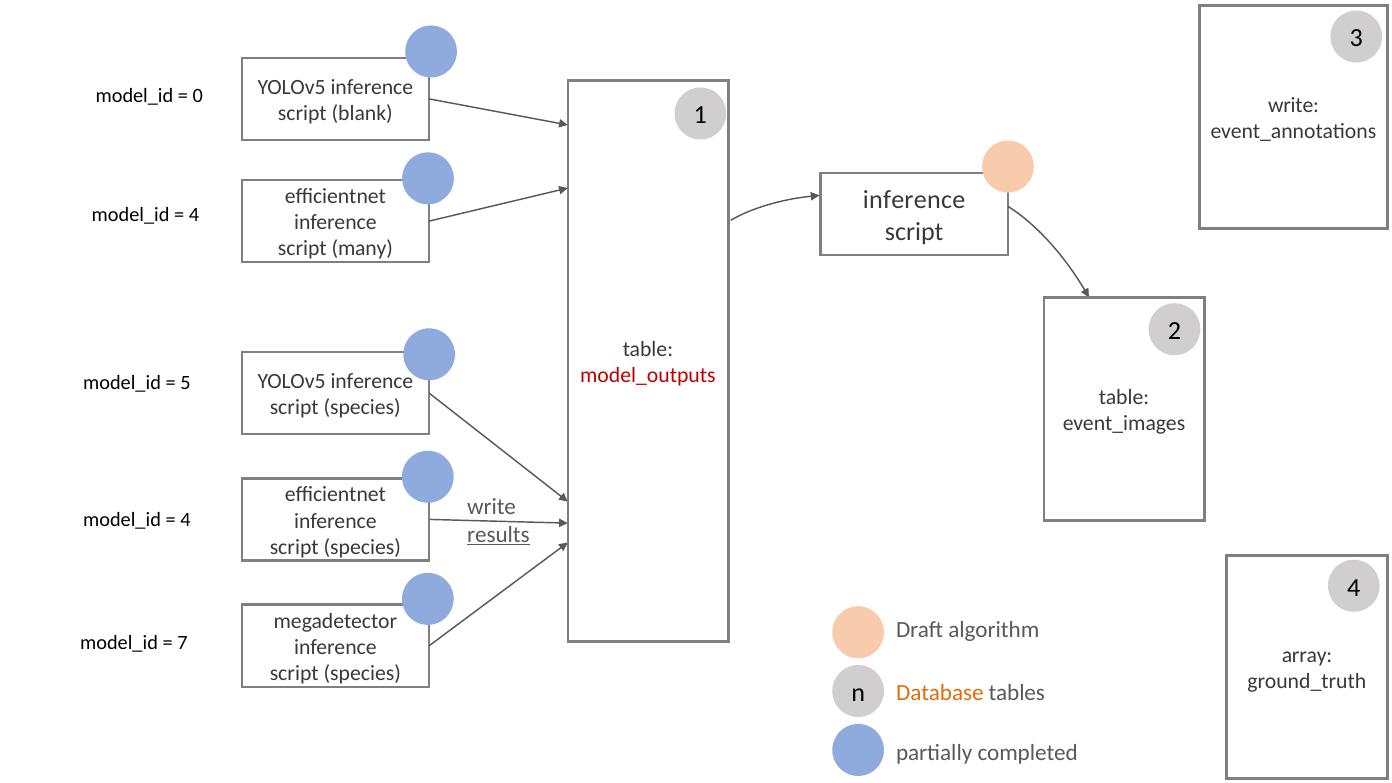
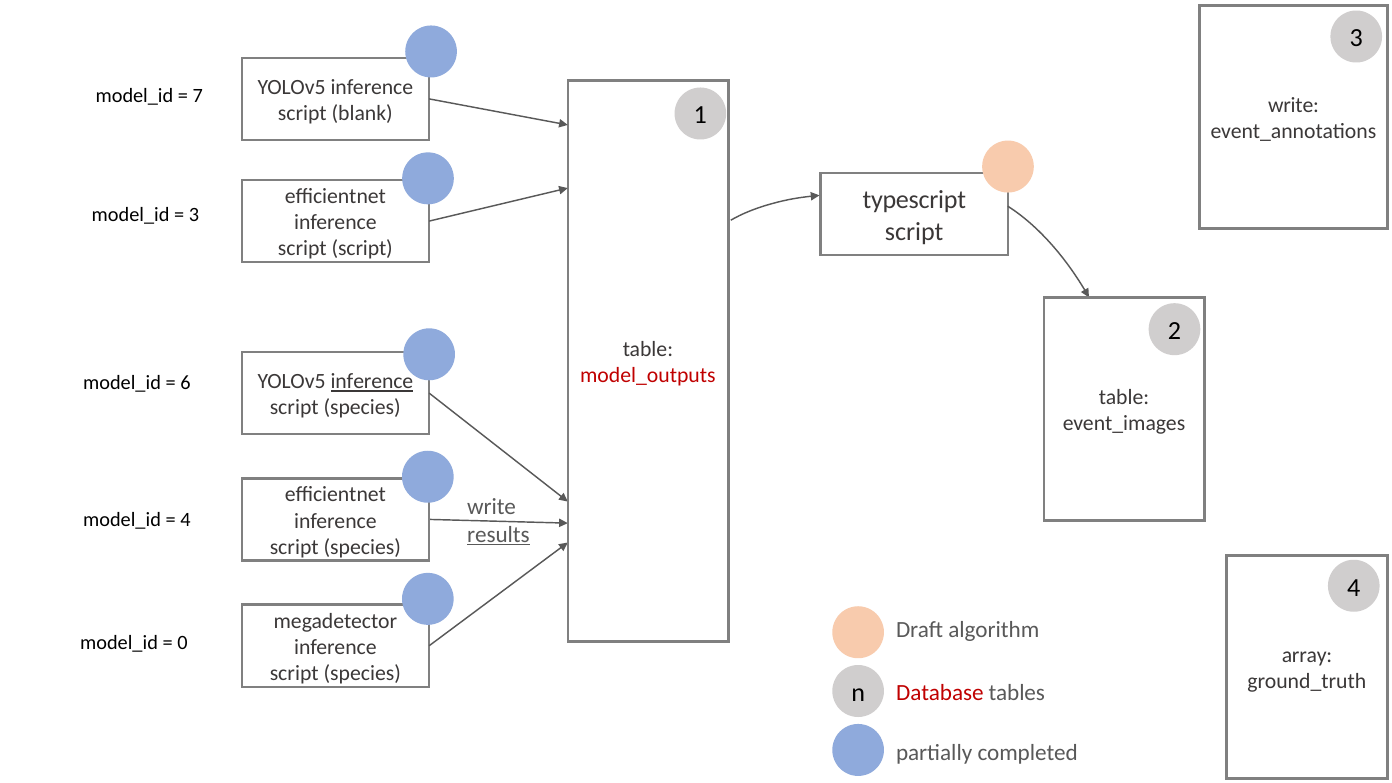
0: 0 -> 7 (198, 96)
inference: inference -> typescript (914, 200)
4: 4 -> 3 (194, 215)
script many: many -> script (362, 249)
inference underline: none -> present (372, 382)
5: 5 -> 6 (185, 383)
7: 7 -> 0 (182, 643)
Database colour: orange -> red (940, 692)
